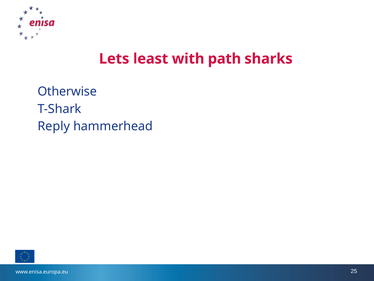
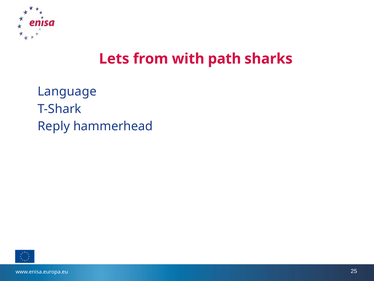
least: least -> from (151, 59)
Otherwise: Otherwise -> Language (67, 91)
